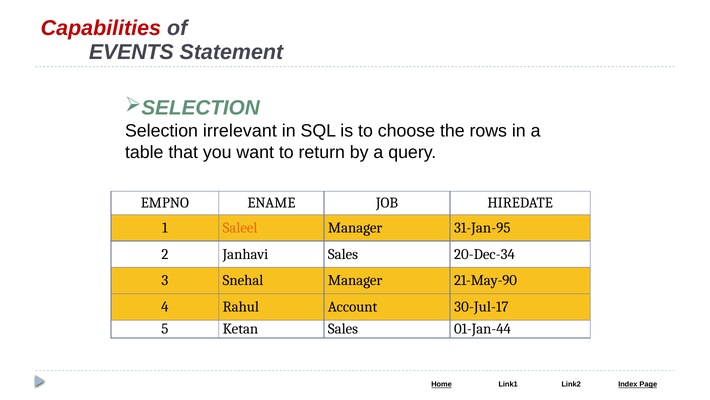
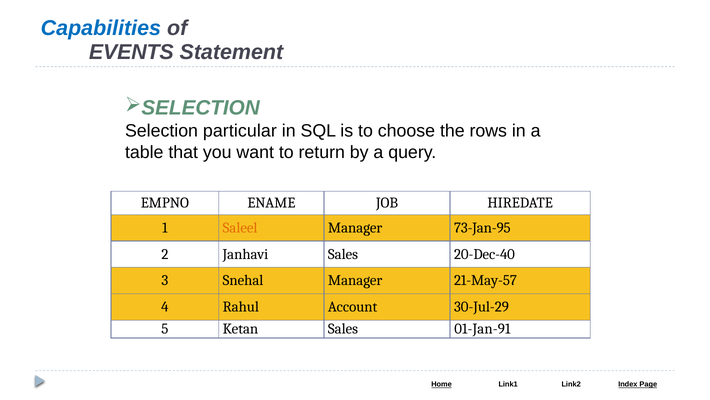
Capabilities colour: red -> blue (101, 28)
irrelevant: irrelevant -> particular (240, 131)
31-Jan-95: 31-Jan-95 -> 73-Jan-95 (482, 227)
20-Dec-34: 20-Dec-34 -> 20-Dec-40 (484, 254)
21-May-90: 21-May-90 -> 21-May-57 (485, 280)
30-Jul-17: 30-Jul-17 -> 30-Jul-29 (481, 306)
01-Jan-44: 01-Jan-44 -> 01-Jan-91 (482, 329)
